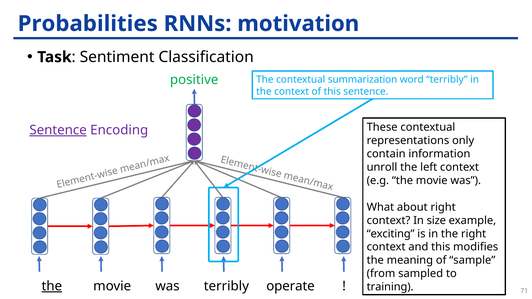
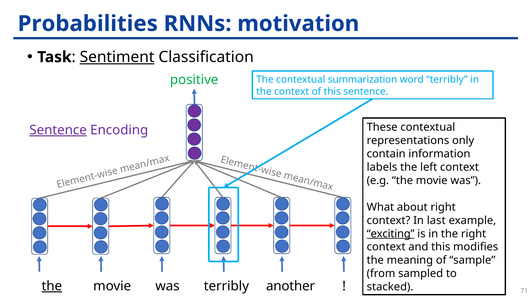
Sentiment underline: none -> present (117, 57)
unroll: unroll -> labels (382, 167)
size: size -> last (436, 221)
exciting underline: none -> present (391, 234)
operate: operate -> another (291, 286)
training: training -> stacked (390, 287)
